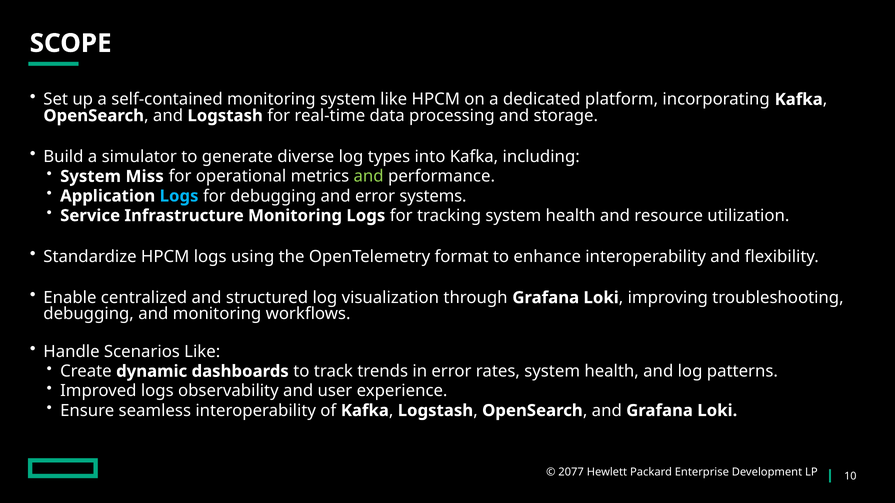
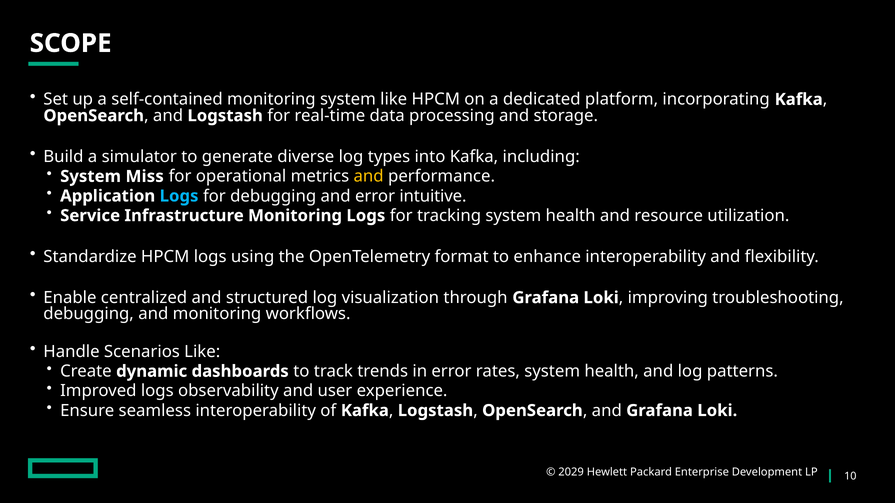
and colour: light green -> yellow (369, 177)
systems: systems -> intuitive (433, 196)
2077: 2077 -> 2029 (571, 473)
